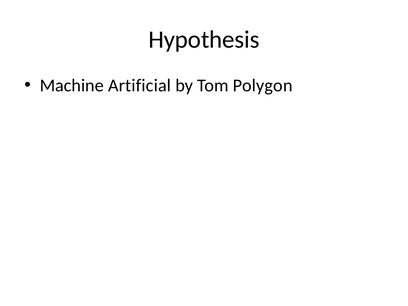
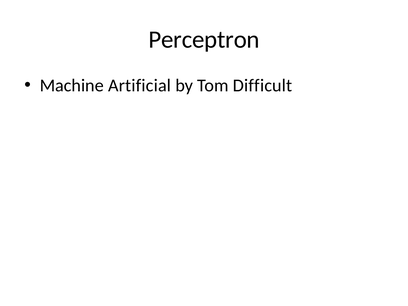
Hypothesis: Hypothesis -> Perceptron (204, 39)
Polygon: Polygon -> Difficult (263, 86)
